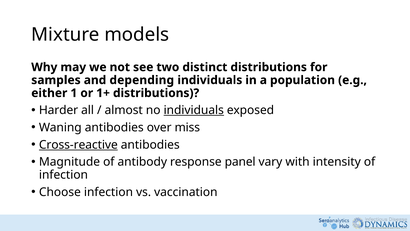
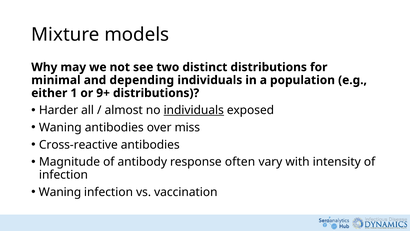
samples: samples -> minimal (56, 80)
1+: 1+ -> 9+ (103, 93)
Cross-reactive underline: present -> none (78, 144)
panel: panel -> often (240, 162)
Choose: Choose -> Waning (60, 192)
